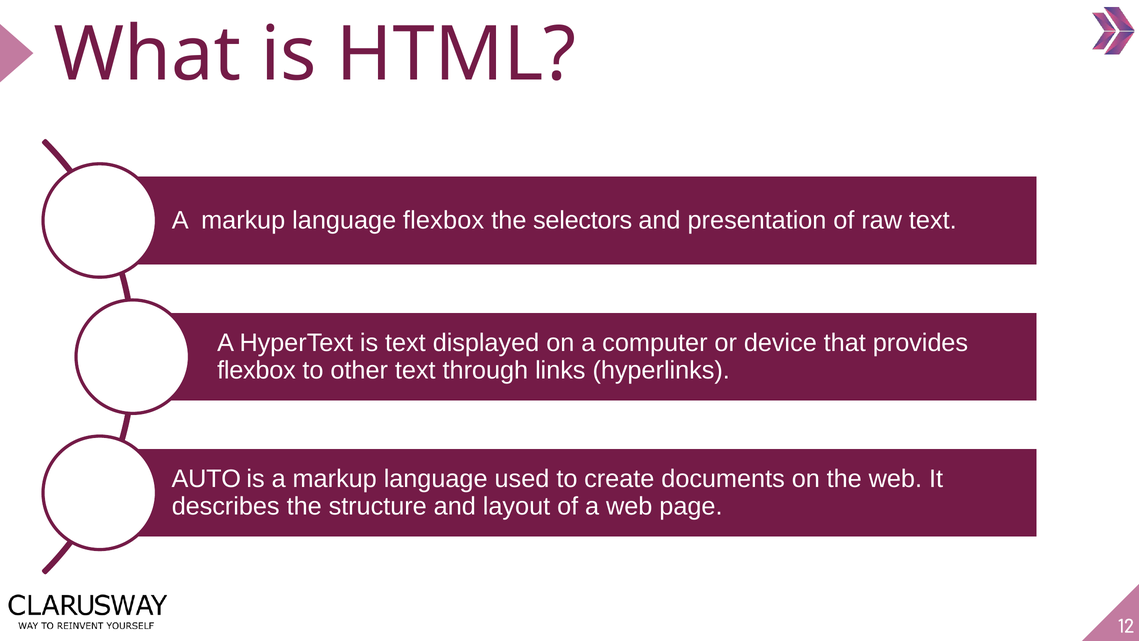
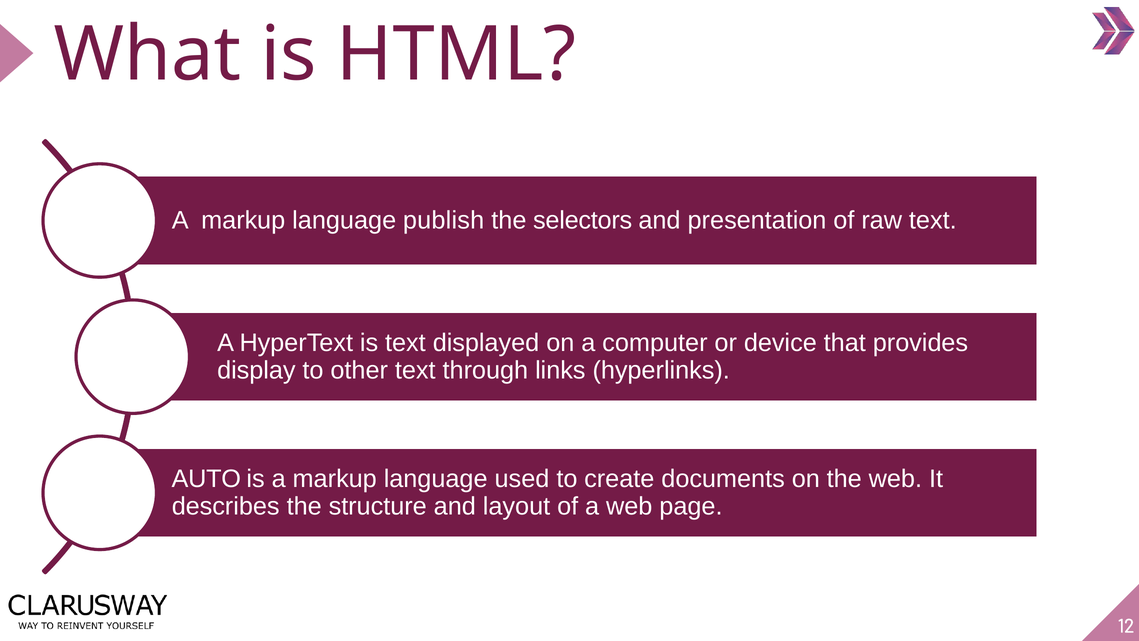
language flexbox: flexbox -> publish (444, 220)
flexbox: flexbox -> display (256, 370)
